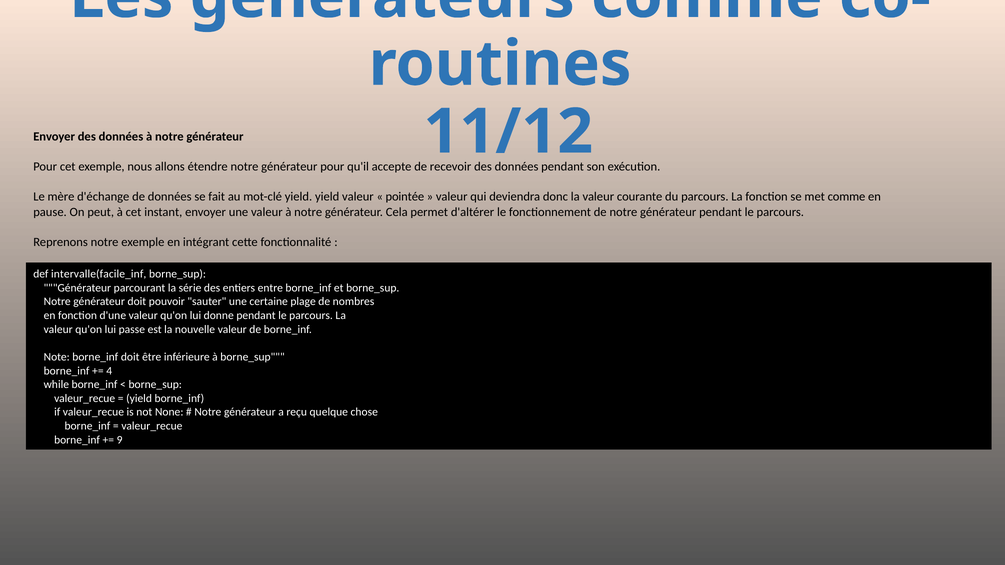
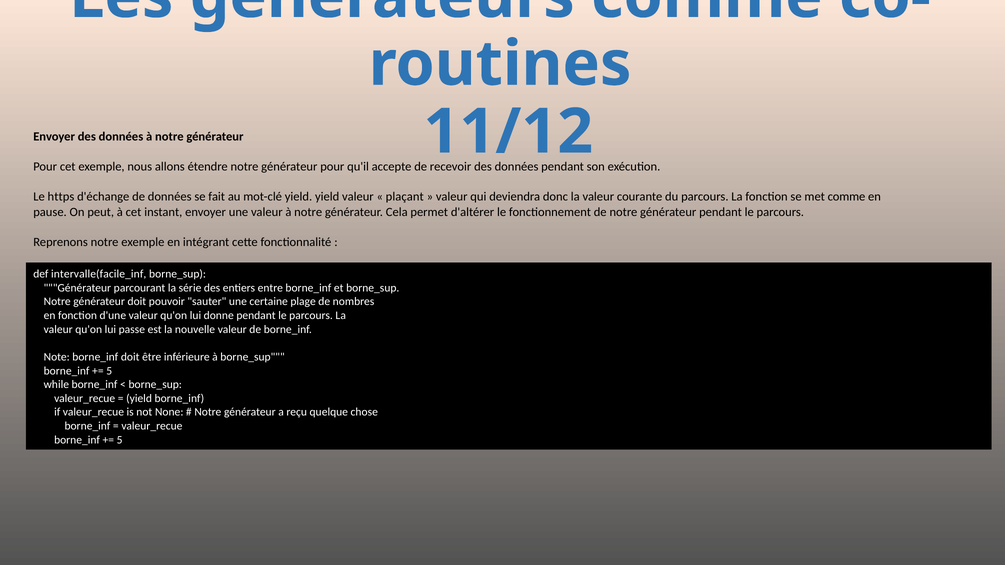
mère: mère -> https (61, 197)
pointée: pointée -> plaçant (405, 197)
4: 4 -> 5 (109, 371)
9: 9 -> 5 (120, 440)
